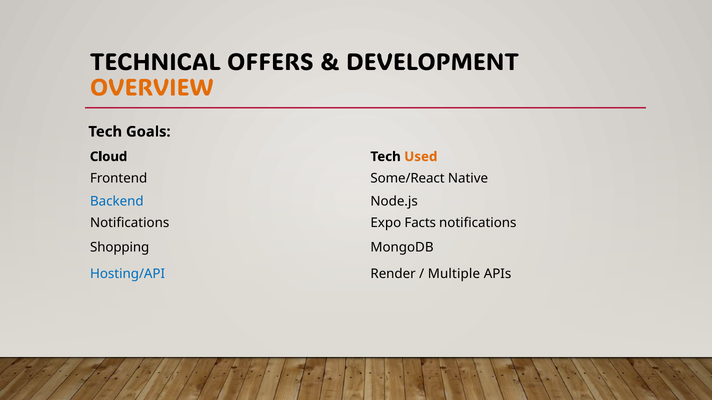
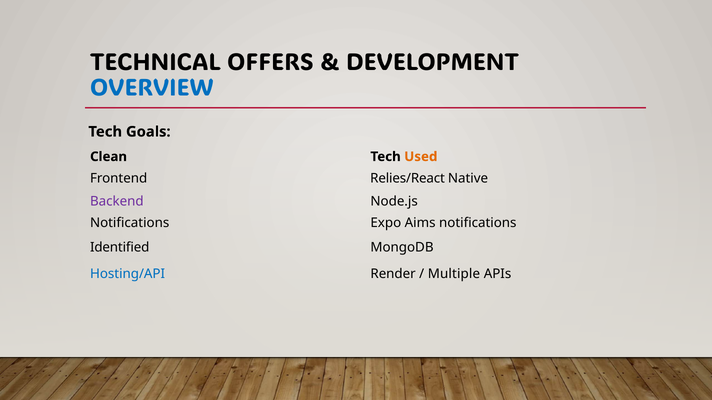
OVERVIEW colour: orange -> blue (152, 88)
Cloud: Cloud -> Clean (109, 157)
Some/React: Some/React -> Relies/React (408, 179)
Backend colour: blue -> purple (117, 201)
Facts: Facts -> Aims (420, 223)
Shopping: Shopping -> Identified (120, 248)
